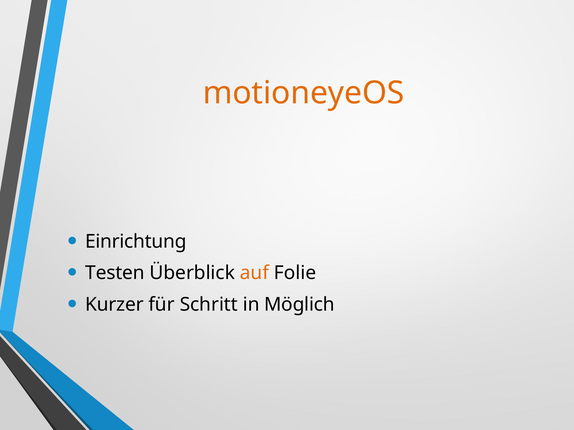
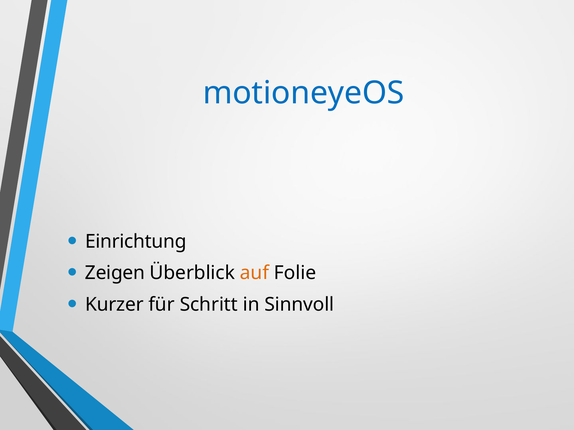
motioneyeOS colour: orange -> blue (304, 93)
Testen: Testen -> Zeigen (115, 273)
Möglich: Möglich -> Sinnvoll (299, 305)
